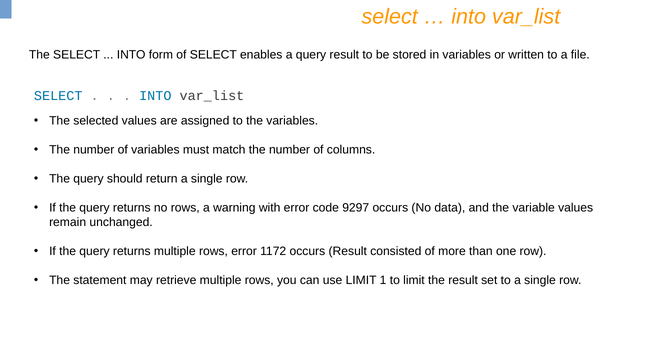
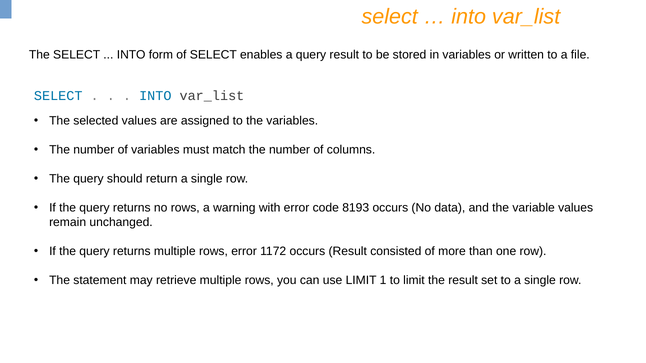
9297: 9297 -> 8193 (356, 208)
